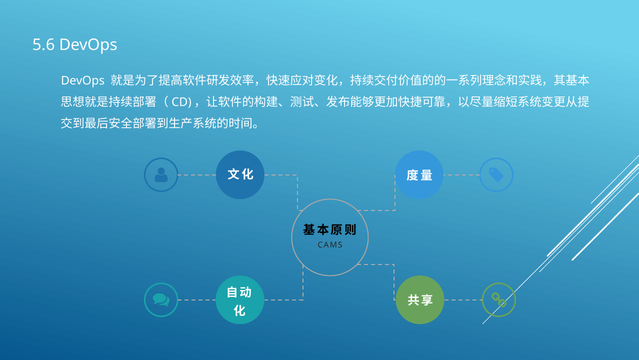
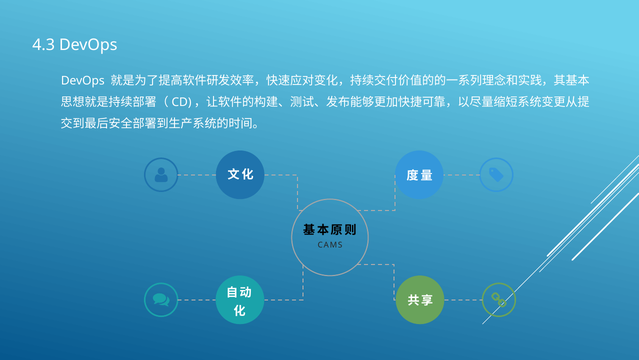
5.6: 5.6 -> 4.3 (44, 45)
